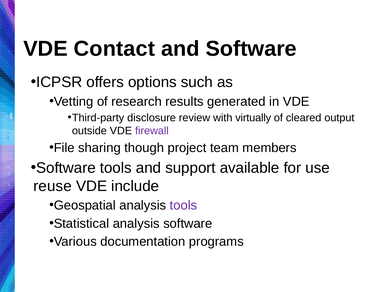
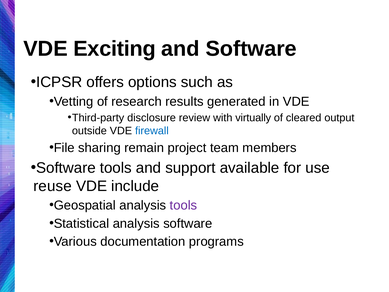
Contact: Contact -> Exciting (115, 49)
firewall colour: purple -> blue (152, 131)
though: though -> remain (144, 148)
